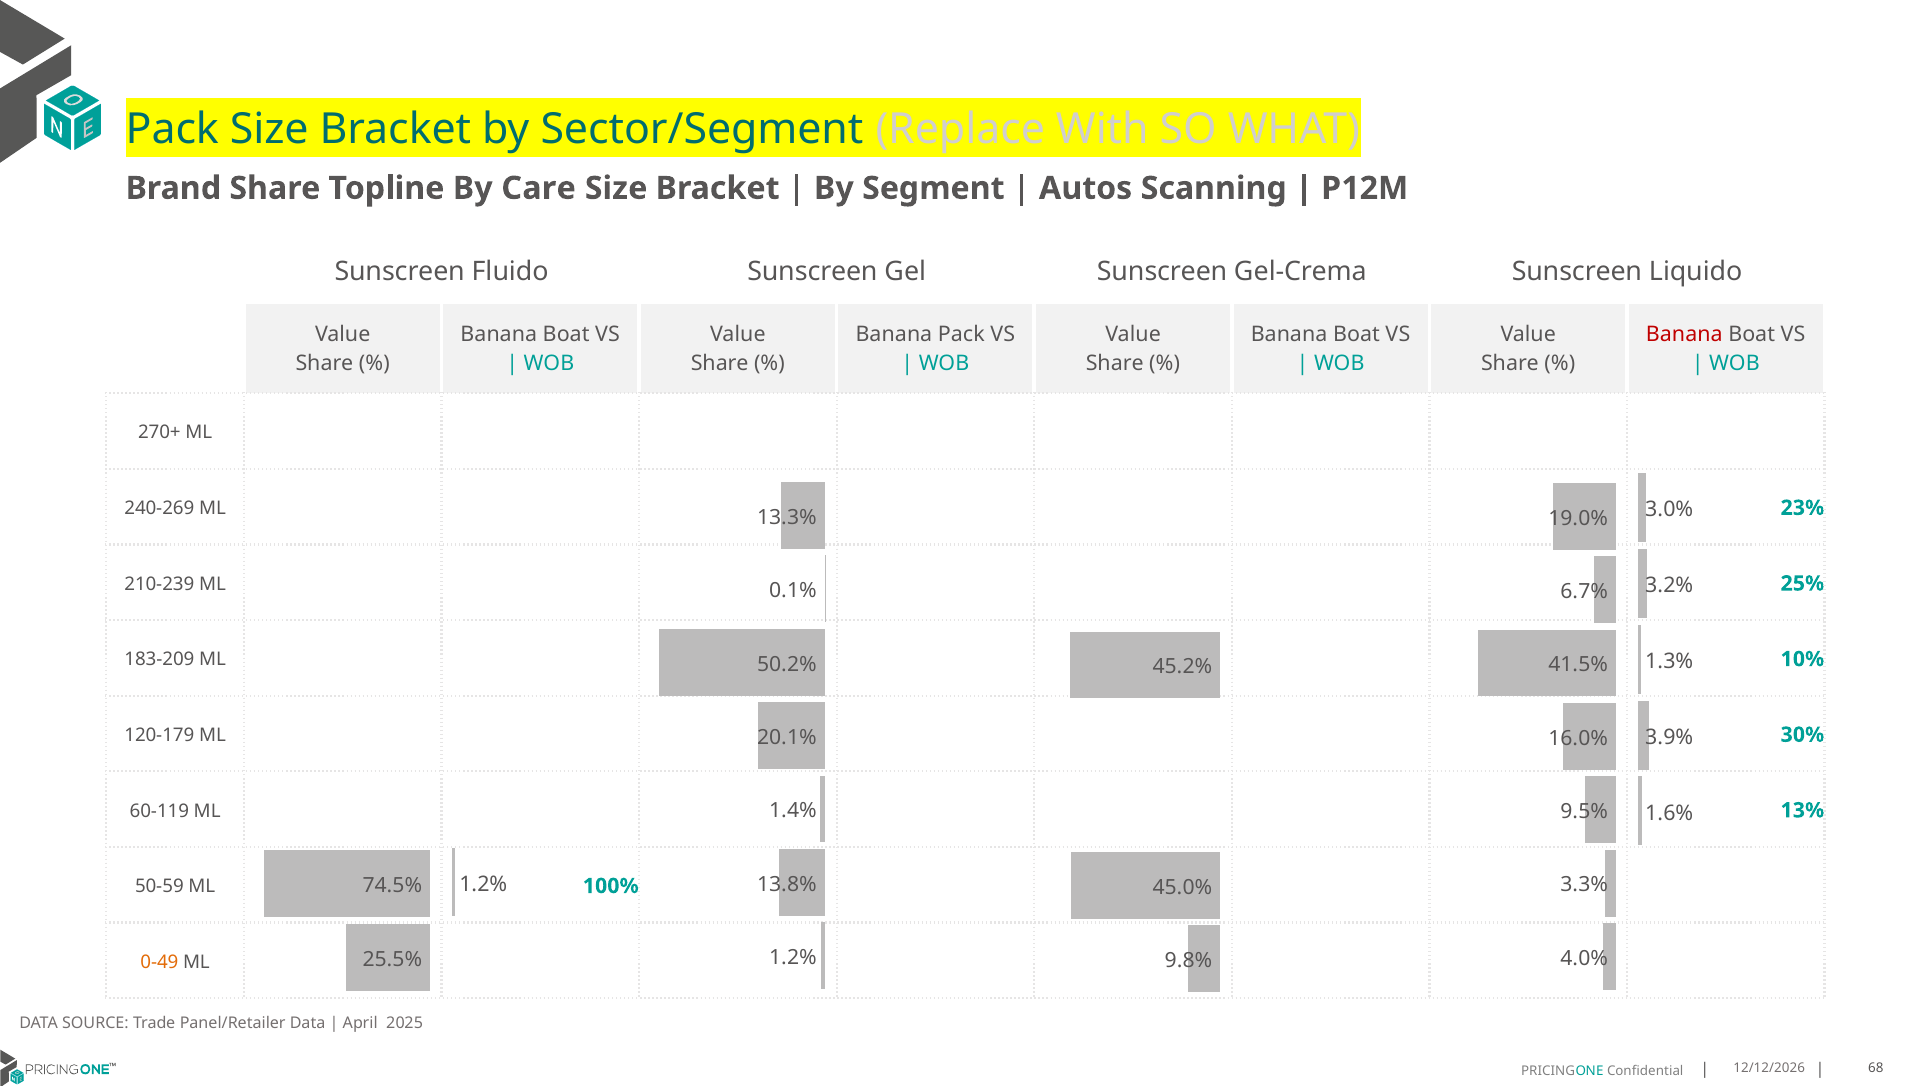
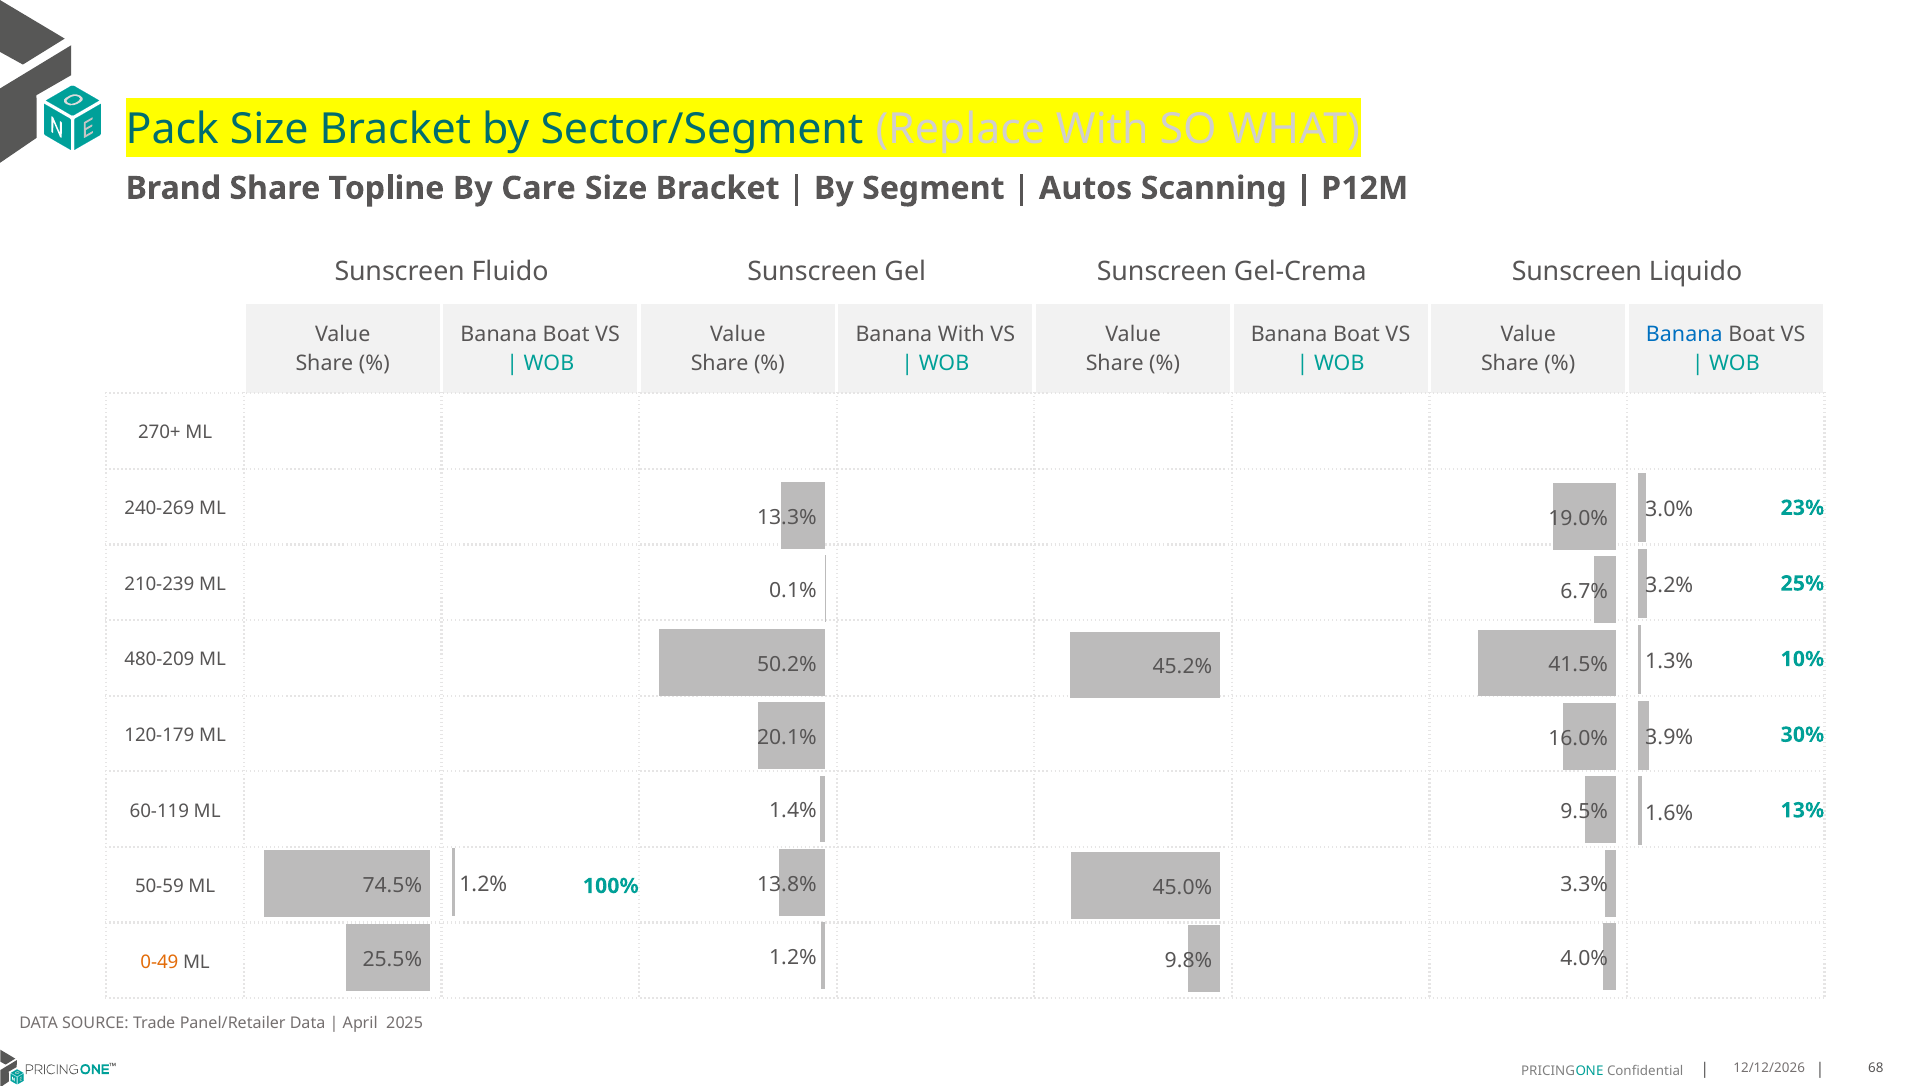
Banana Pack: Pack -> With (961, 334)
Banana colour: red -> blue (1684, 334)
183-209: 183-209 -> 480-209 (159, 660)
